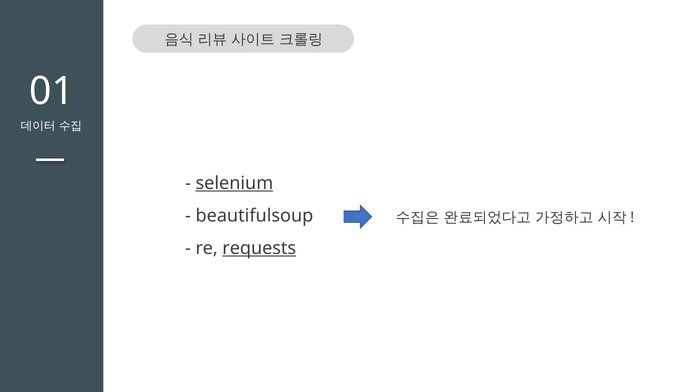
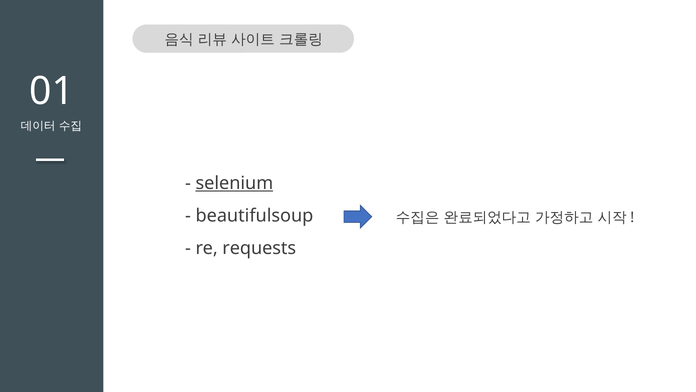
requests underline: present -> none (259, 248)
